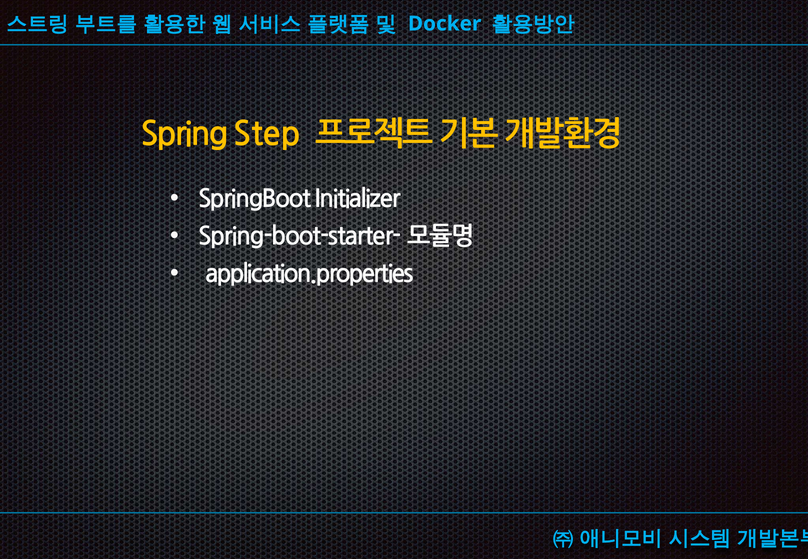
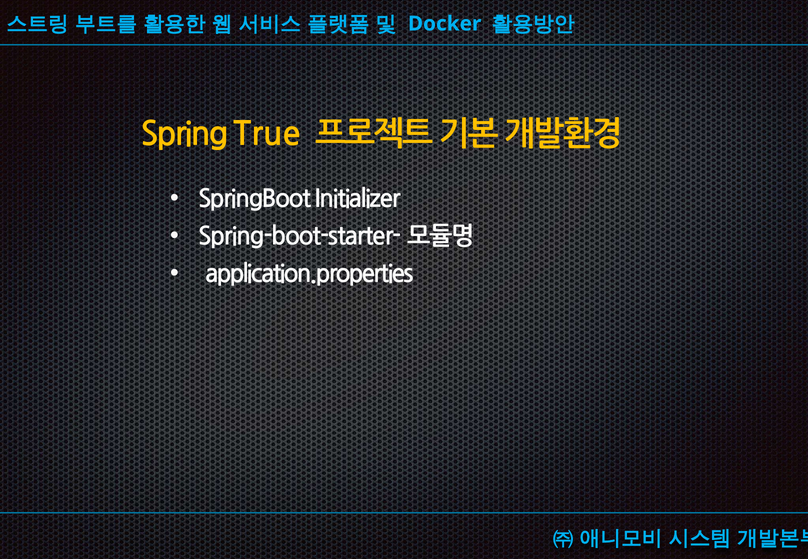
Step: Step -> True (267, 134)
